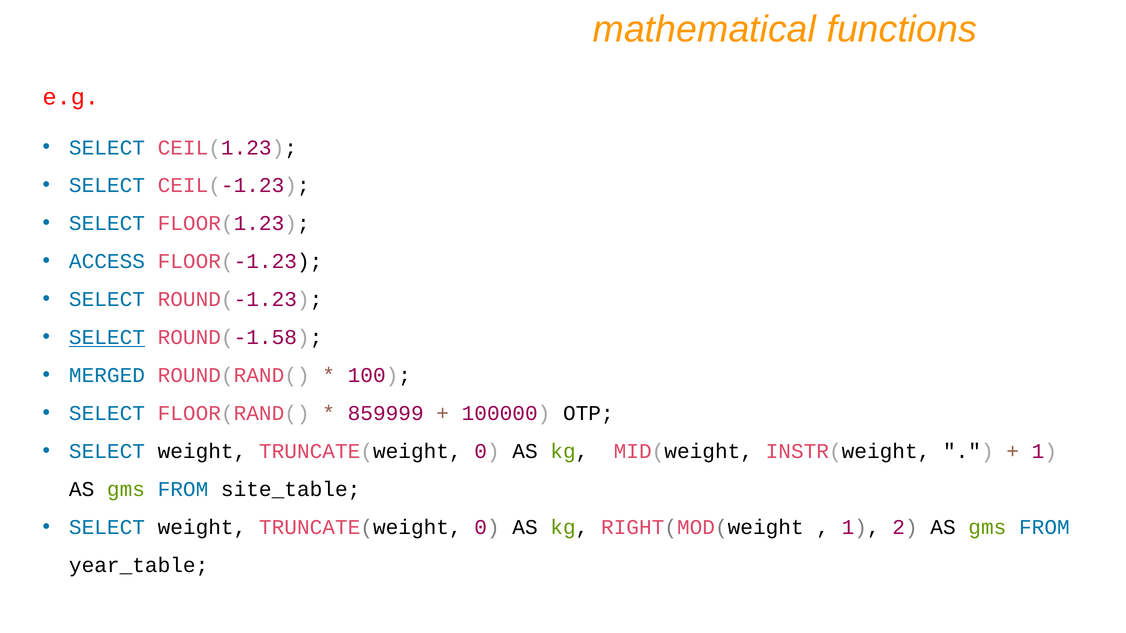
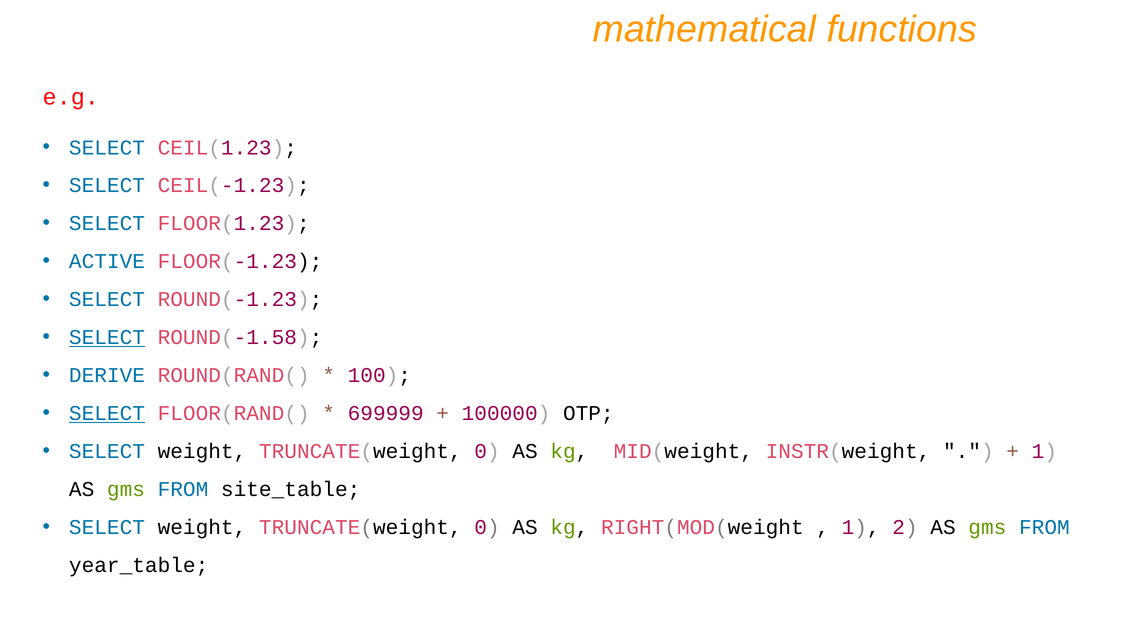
ACCESS: ACCESS -> ACTIVE (107, 262)
MERGED: MERGED -> DERIVE (107, 376)
SELECT underline: none -> present (107, 414)
859999: 859999 -> 699999 (386, 414)
